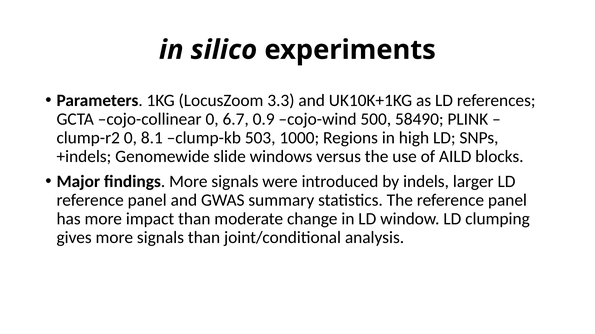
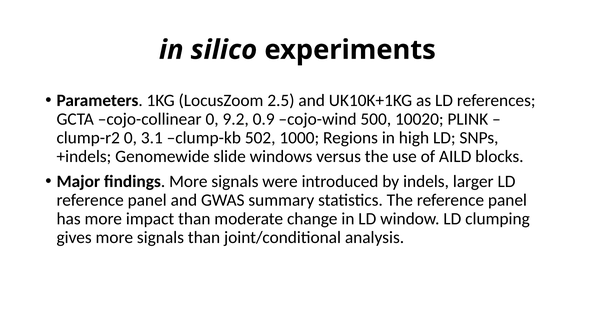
3.3: 3.3 -> 2.5 (281, 101)
6.7: 6.7 -> 9.2 (236, 119)
58490: 58490 -> 10020 (419, 119)
8.1: 8.1 -> 3.1 (152, 138)
503: 503 -> 502 (260, 138)
